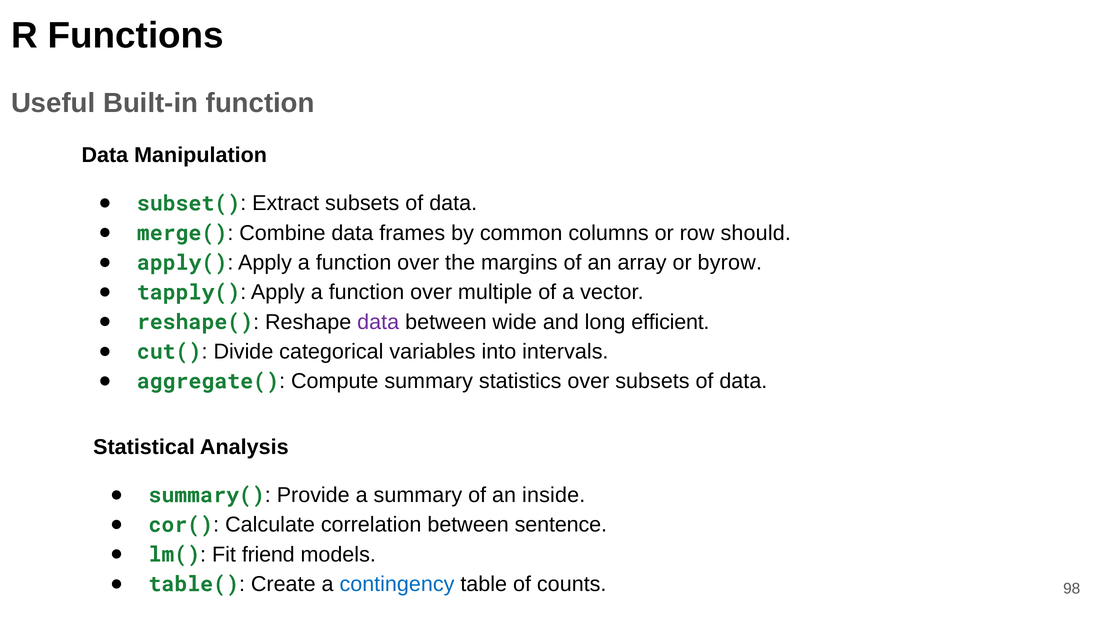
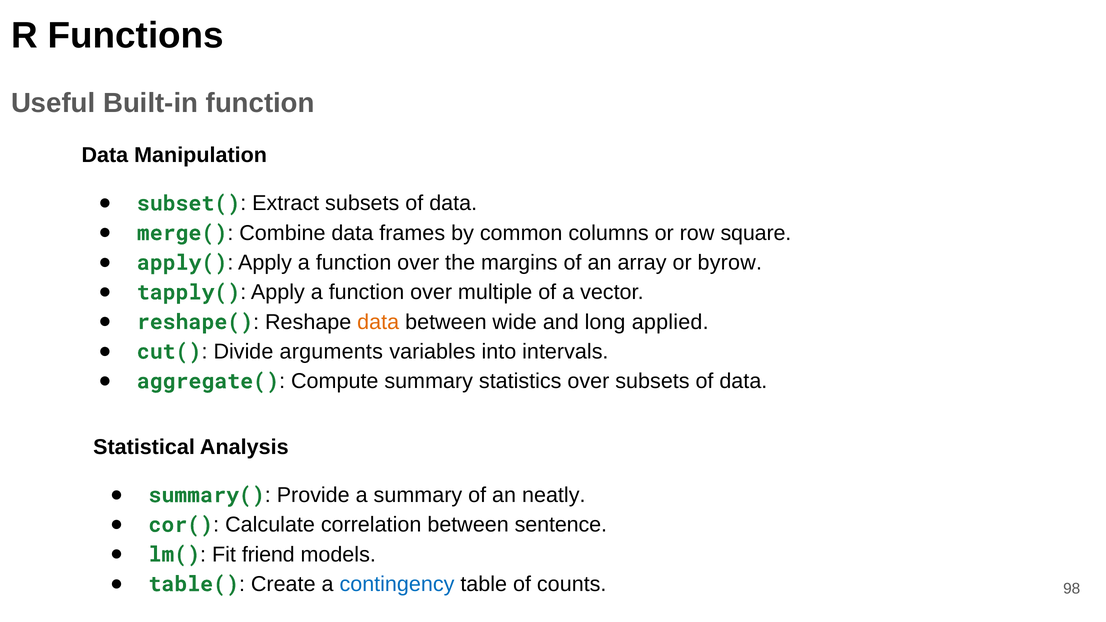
should: should -> square (756, 233)
data colour: purple -> orange (378, 322)
efficient: efficient -> applied (670, 322)
categorical: categorical -> arguments (331, 352)
inside: inside -> neatly (554, 495)
